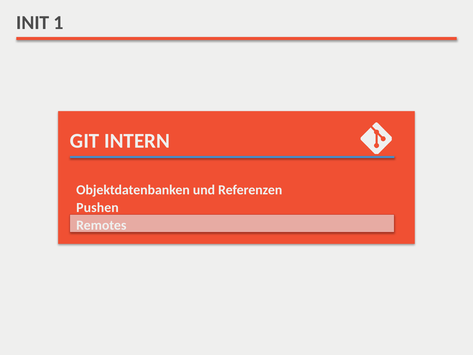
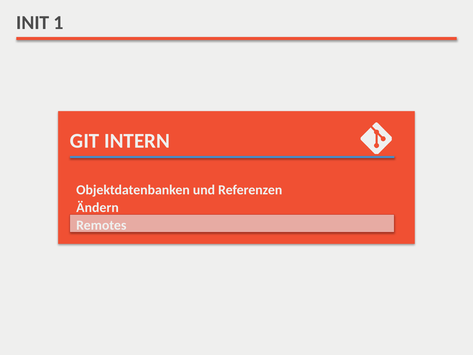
Pushen: Pushen -> Ändern (97, 208)
